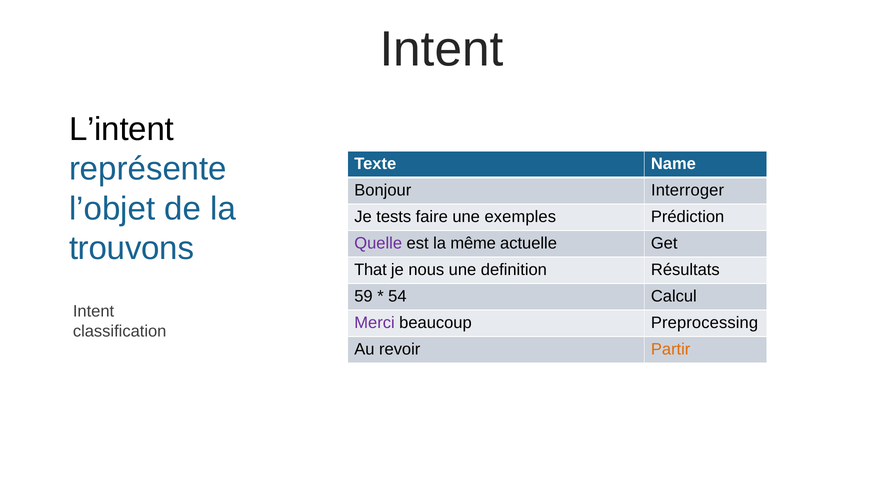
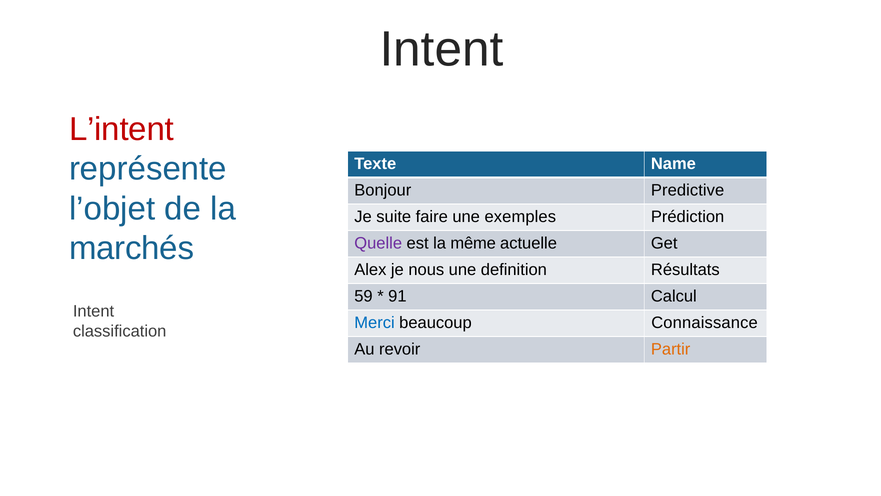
L’intent colour: black -> red (121, 129)
Interroger: Interroger -> Predictive (688, 190)
tests: tests -> suite (394, 217)
trouvons: trouvons -> marchés (132, 248)
That: That -> Alex (370, 270)
54: 54 -> 91 (397, 296)
Merci colour: purple -> blue (375, 322)
Preprocessing: Preprocessing -> Connaissance (705, 322)
